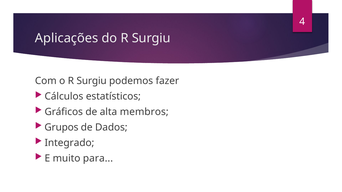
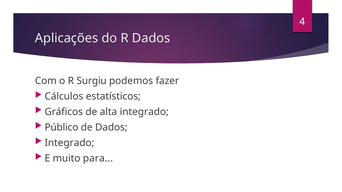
do R Surgiu: Surgiu -> Dados (151, 38)
alta membros: membros -> integrado (144, 112)
Grupos: Grupos -> Público (61, 128)
